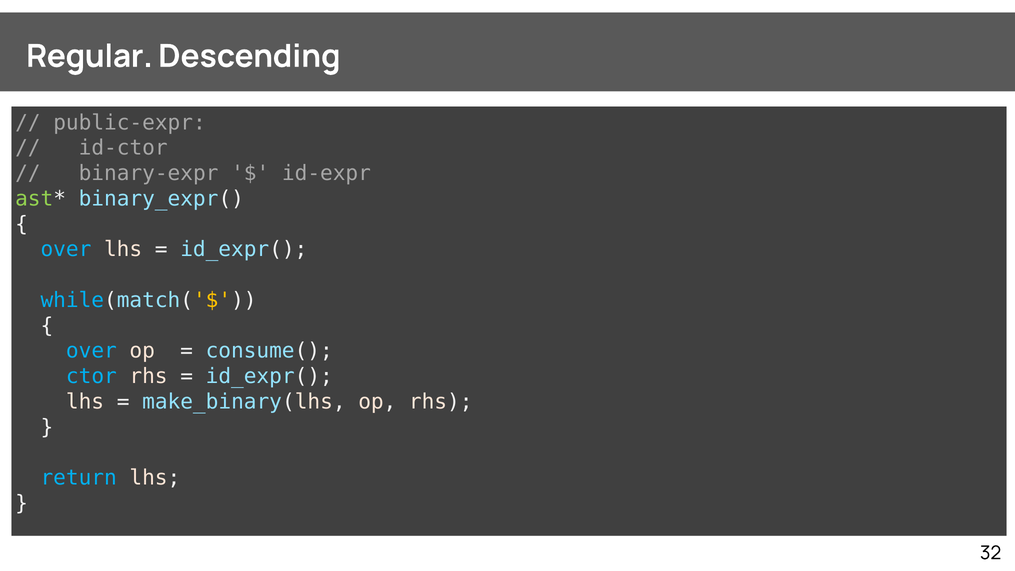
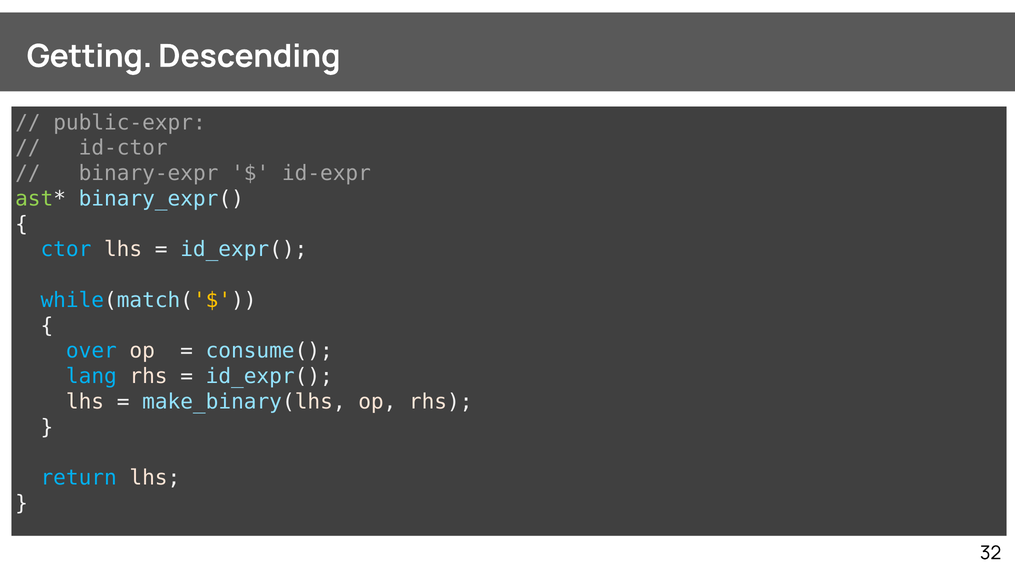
Regular: Regular -> Getting (89, 56)
over: over -> ctor (66, 249)
ctor: ctor -> lang (91, 376)
